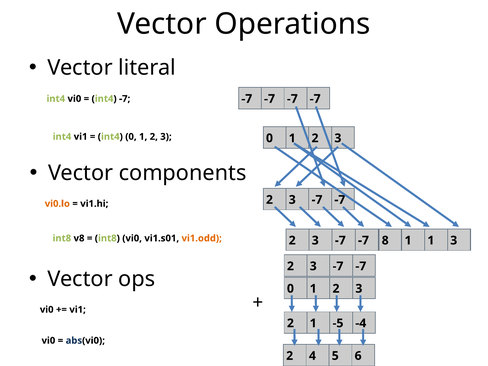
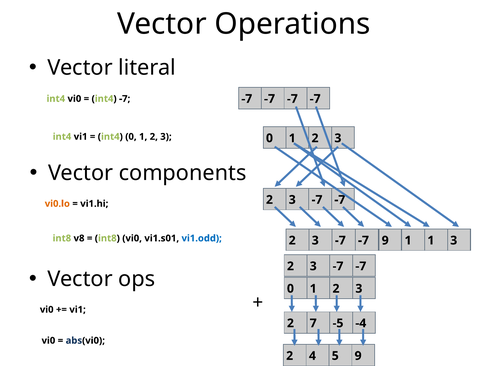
vi1.odd colour: orange -> blue (202, 238)
-7 8: 8 -> 9 (385, 240)
2 1: 1 -> 7 (313, 323)
5 6: 6 -> 9 (358, 356)
